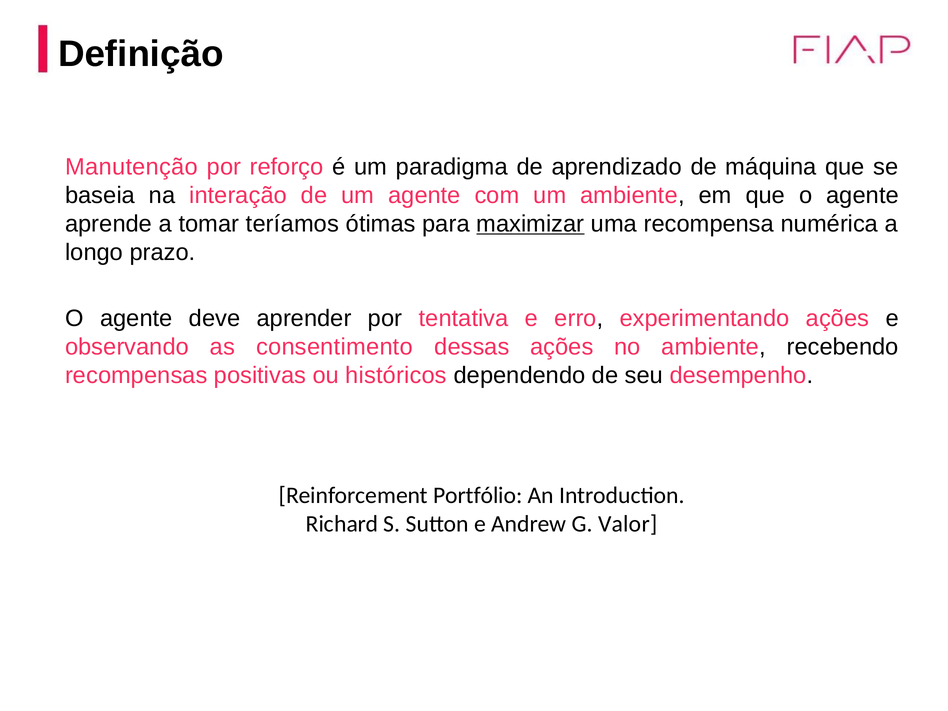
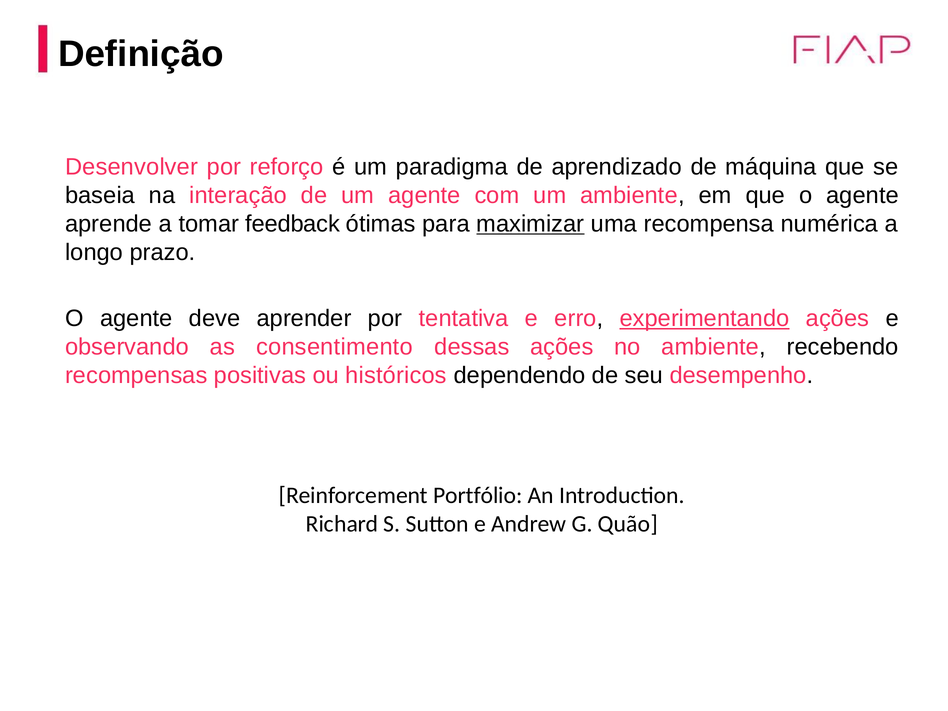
Manutenção: Manutenção -> Desenvolver (132, 167)
teríamos: teríamos -> feedback (293, 224)
experimentando underline: none -> present (705, 319)
Valor: Valor -> Quão (628, 524)
